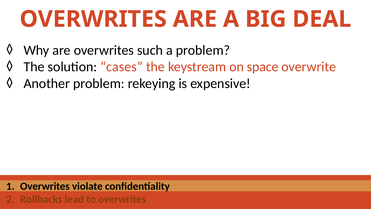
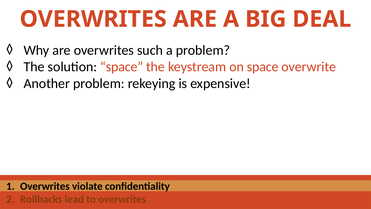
solution cases: cases -> space (122, 67)
